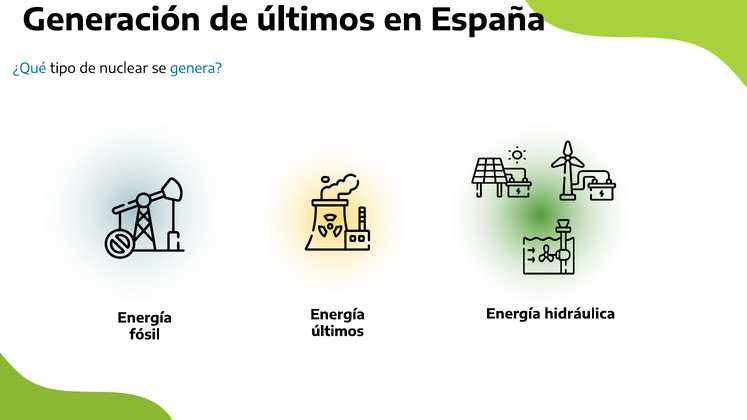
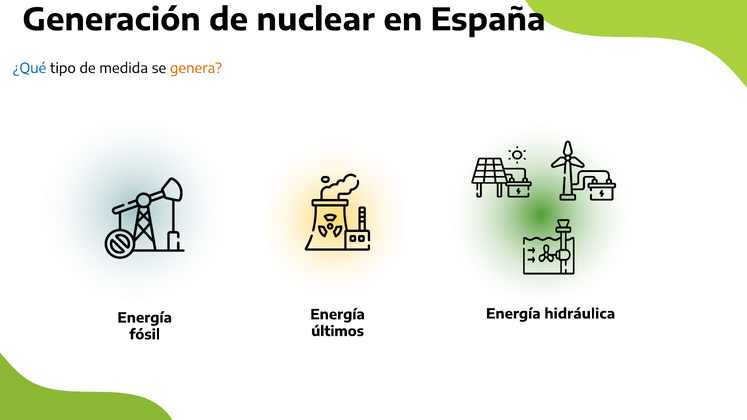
de últimos: últimos -> nuclear (316, 20)
nuclear: nuclear -> medida (124, 68)
genera colour: blue -> orange (196, 68)
